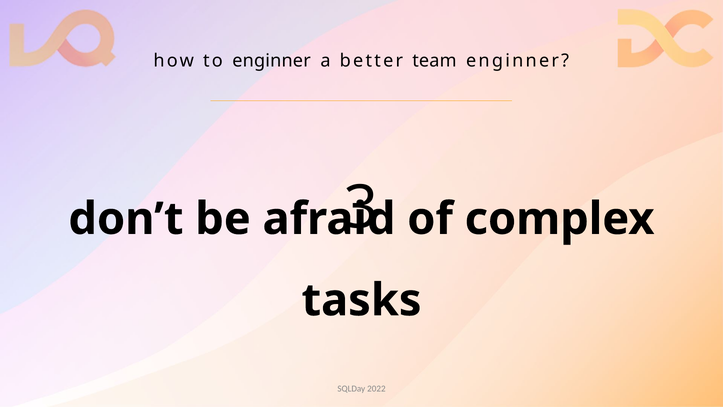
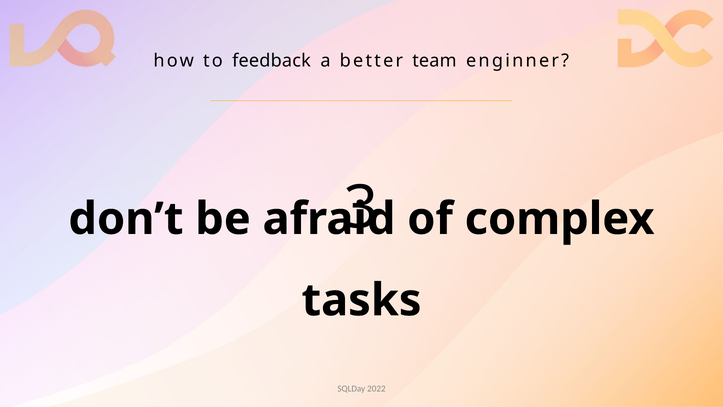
to enginner: enginner -> feedback (272, 61)
